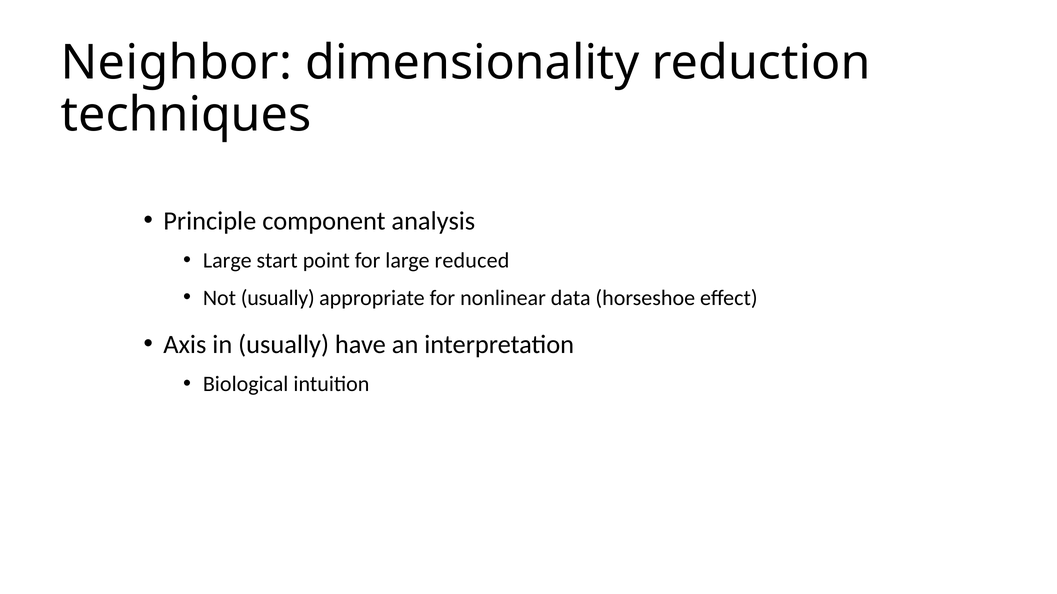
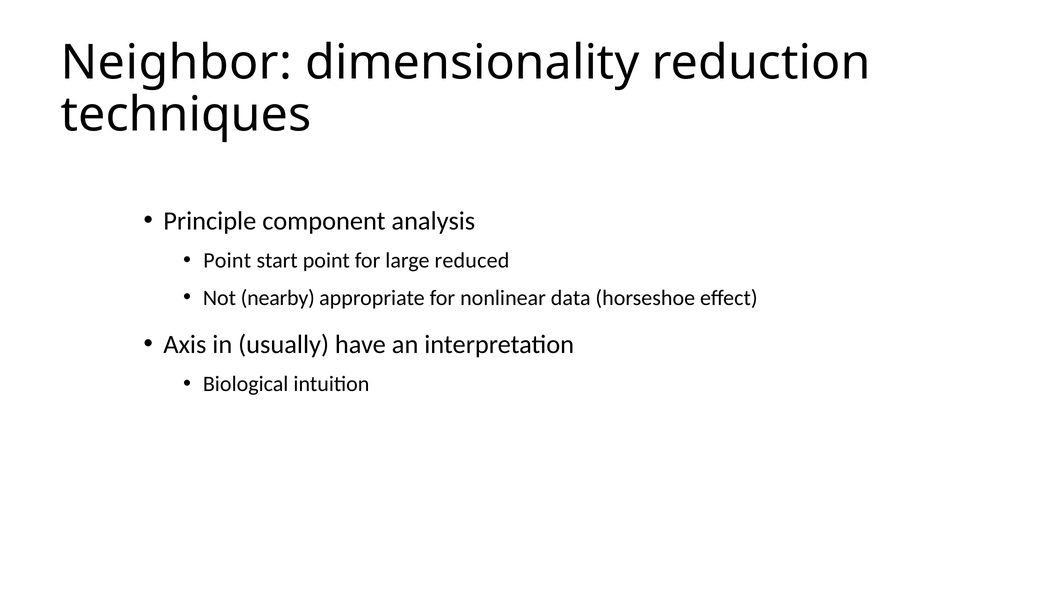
Large: Large -> Point (227, 261)
Not usually: usually -> nearby (278, 298)
